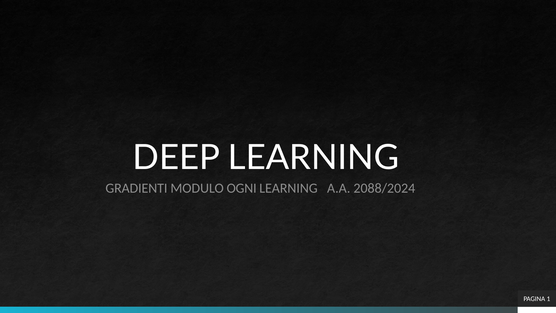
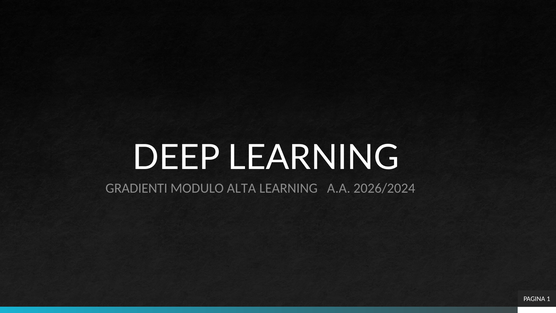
OGNI: OGNI -> ALTA (241, 188)
2088/2024: 2088/2024 -> 2026/2024 (384, 188)
